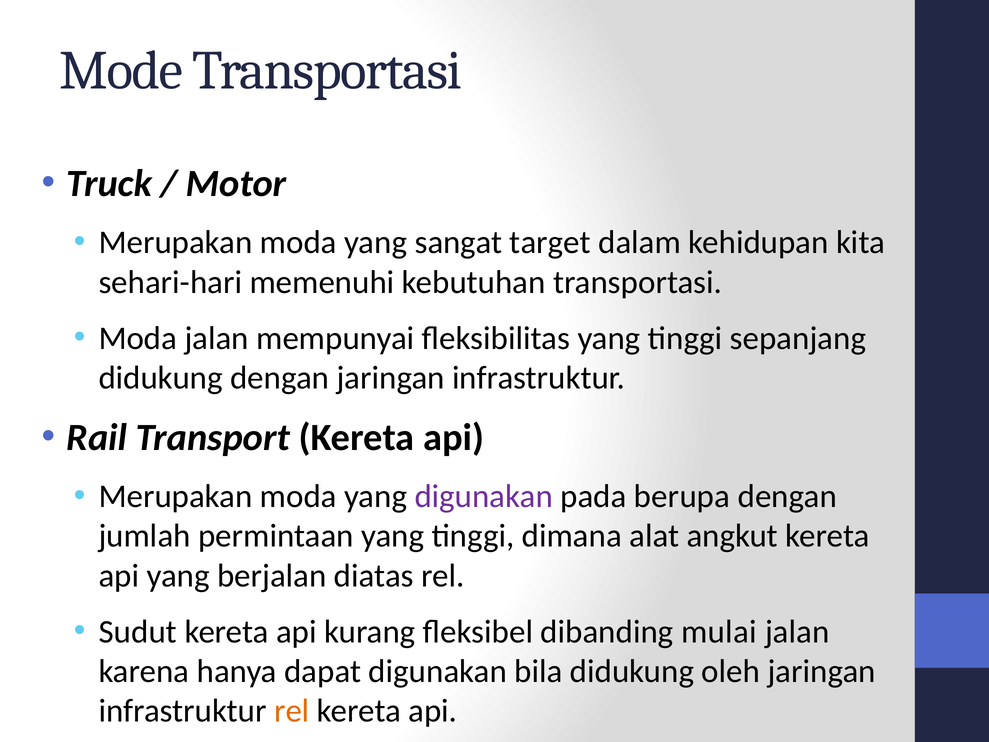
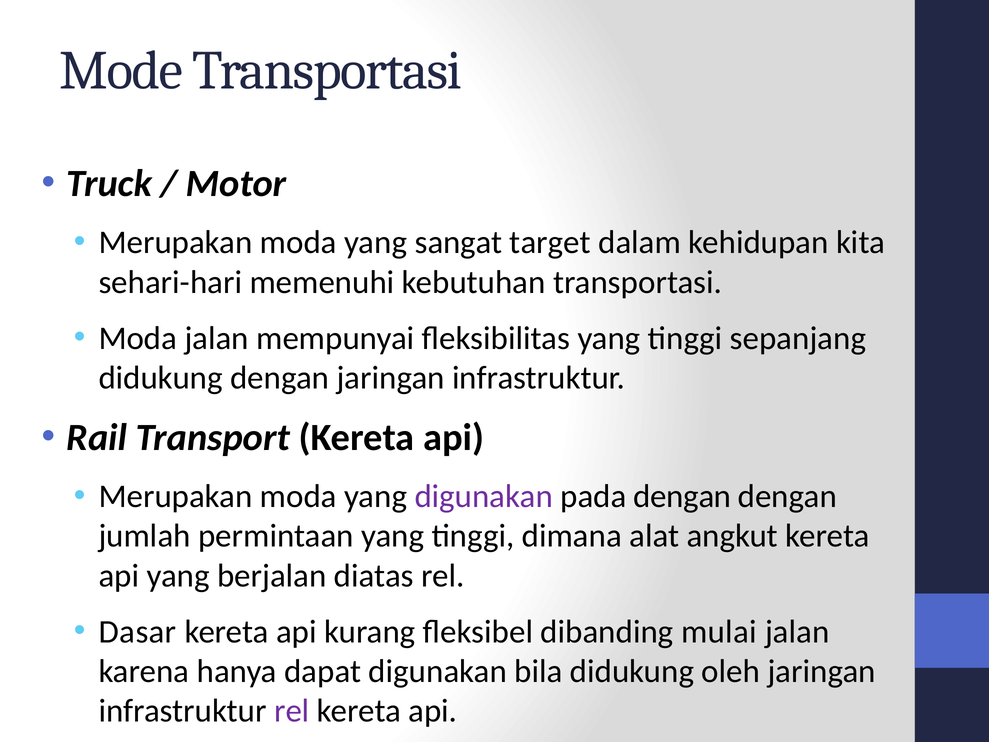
pada berupa: berupa -> dengan (682, 496)
Sudut: Sudut -> Dasar (138, 631)
rel colour: orange -> purple (292, 711)
